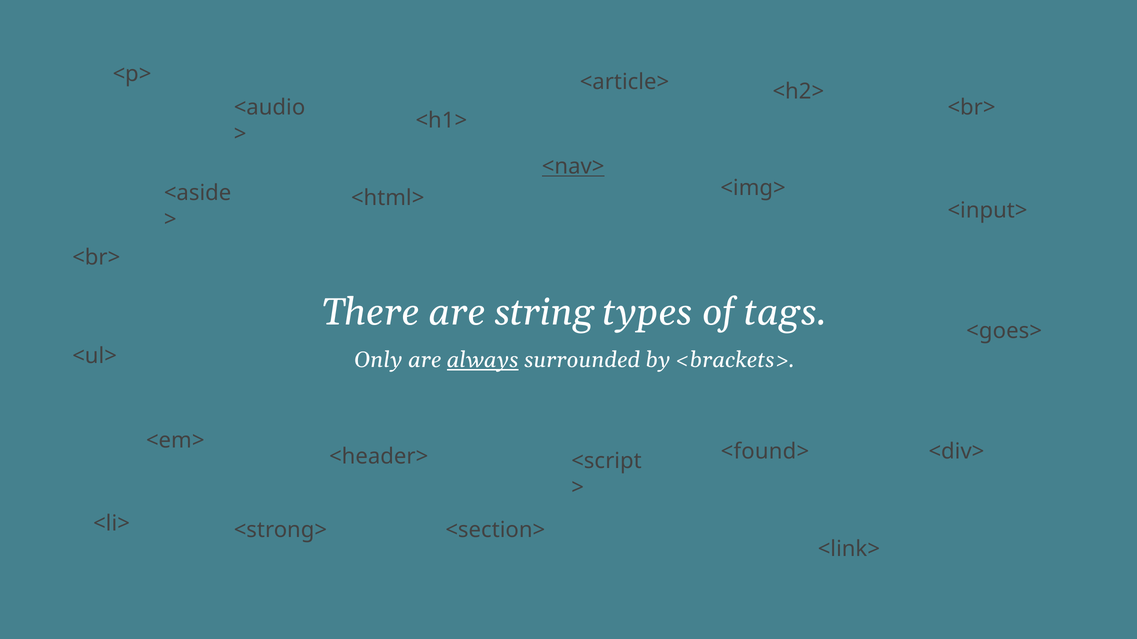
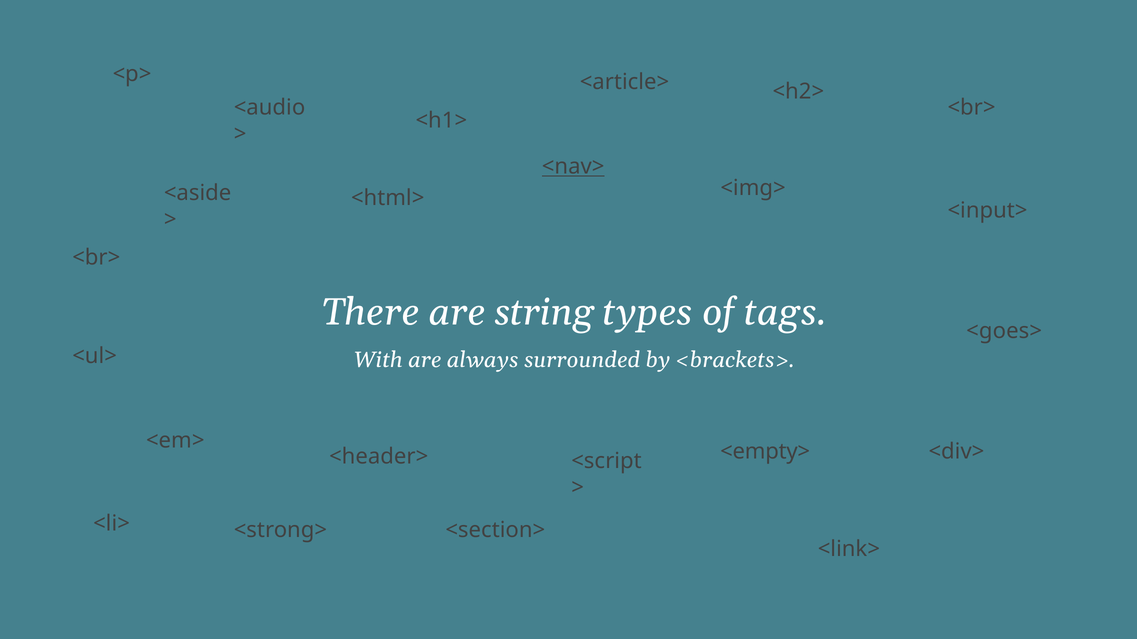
Only: Only -> With (378, 360)
always underline: present -> none (483, 360)
<found>: <found> -> <empty> (765, 452)
